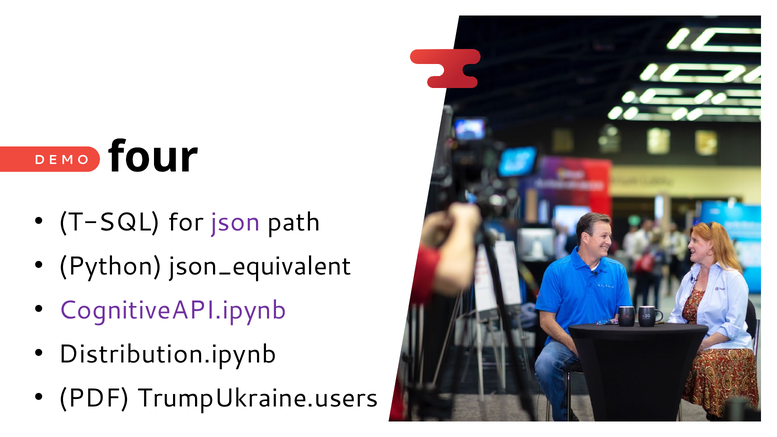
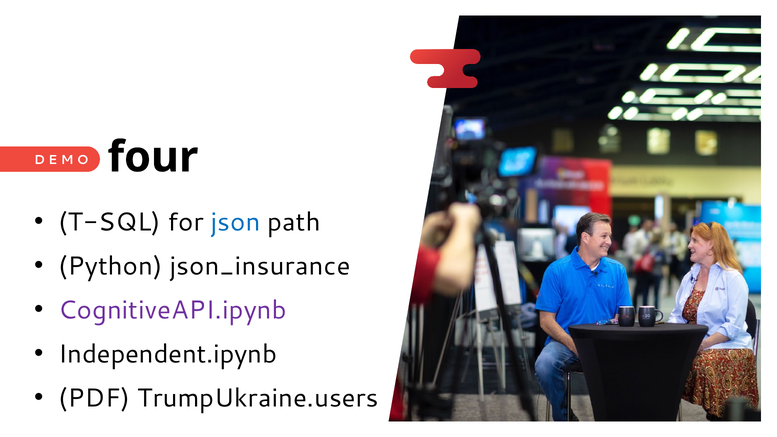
json colour: purple -> blue (236, 222)
json_equivalent: json_equivalent -> json_insurance (260, 266)
Distribution.ipynb: Distribution.ipynb -> Independent.ipynb (168, 354)
